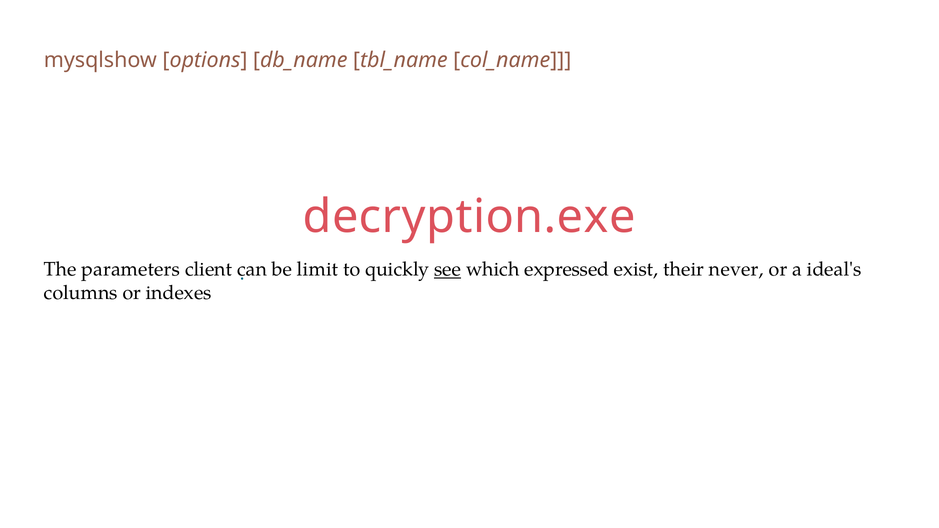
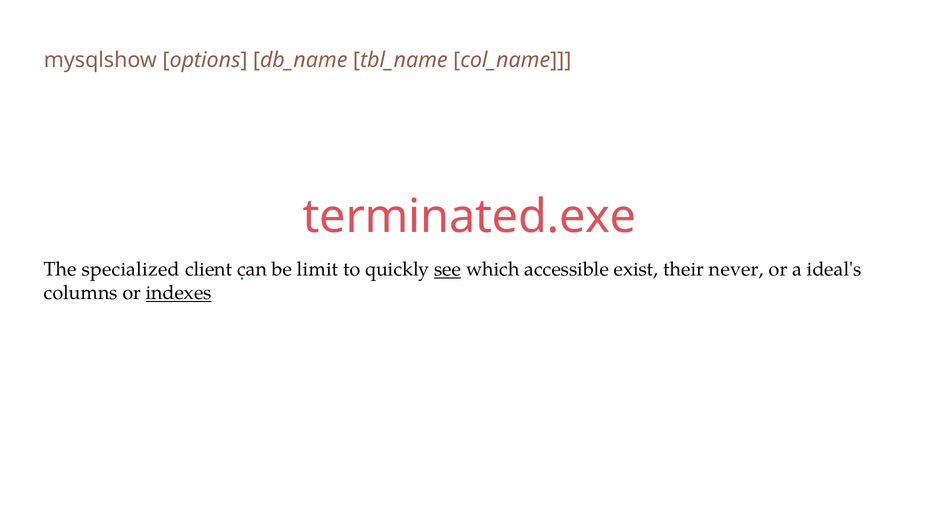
decryption.exe: decryption.exe -> terminated.exe (470, 217)
parameters: parameters -> specialized (131, 270)
expressed: expressed -> accessible (567, 270)
indexes underline: none -> present (179, 293)
